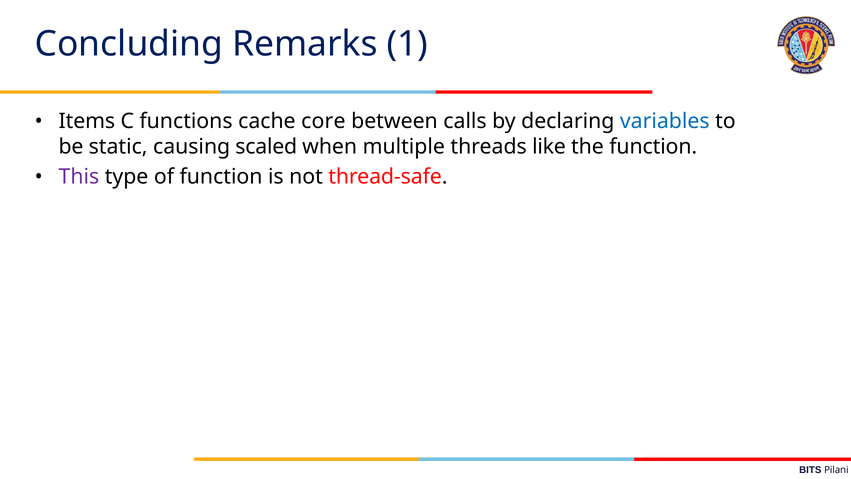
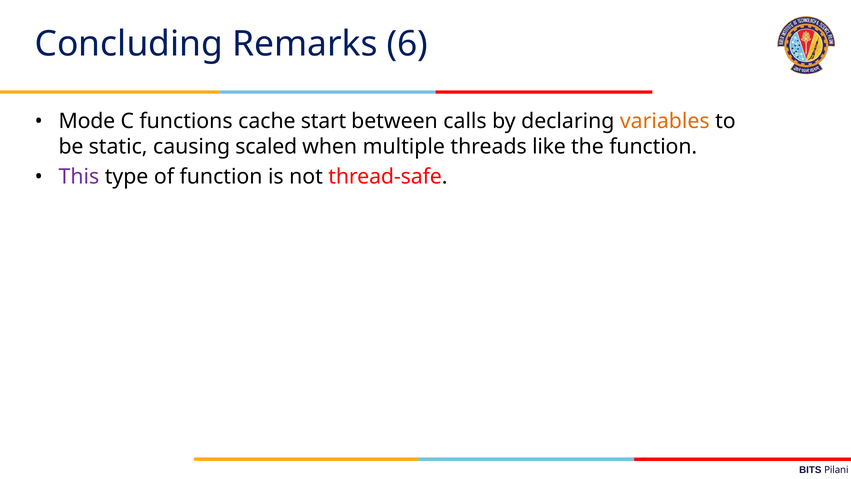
1: 1 -> 6 (407, 44)
Items: Items -> Mode (87, 121)
core: core -> start (324, 121)
variables colour: blue -> orange (665, 121)
